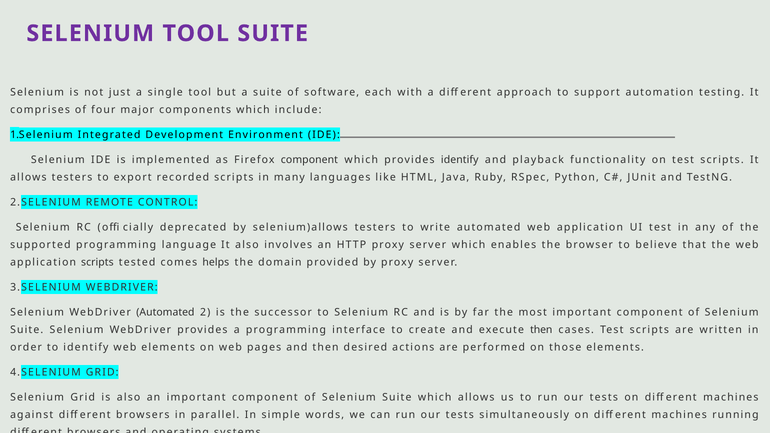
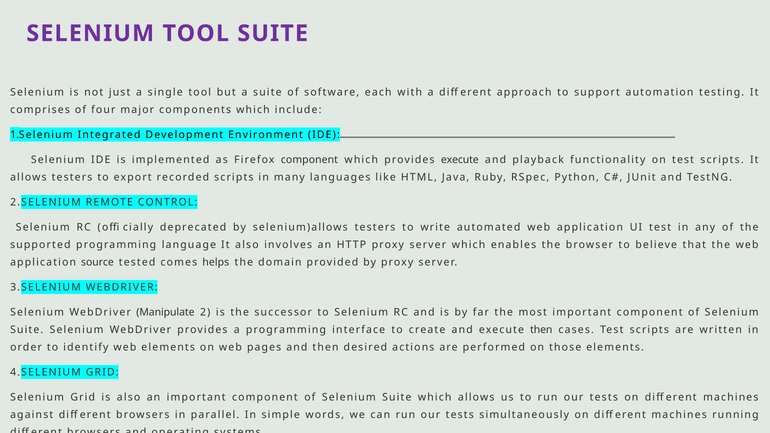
provides identify: identify -> execute (460, 160)
application scripts: scripts -> source (97, 263)
WebDriver Automated: Automated -> Manipulate (165, 313)
